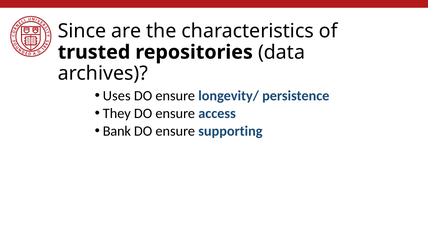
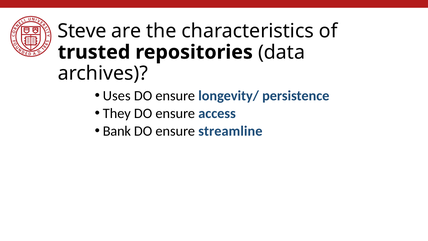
Since: Since -> Steve (82, 31)
supporting: supporting -> streamline (230, 131)
